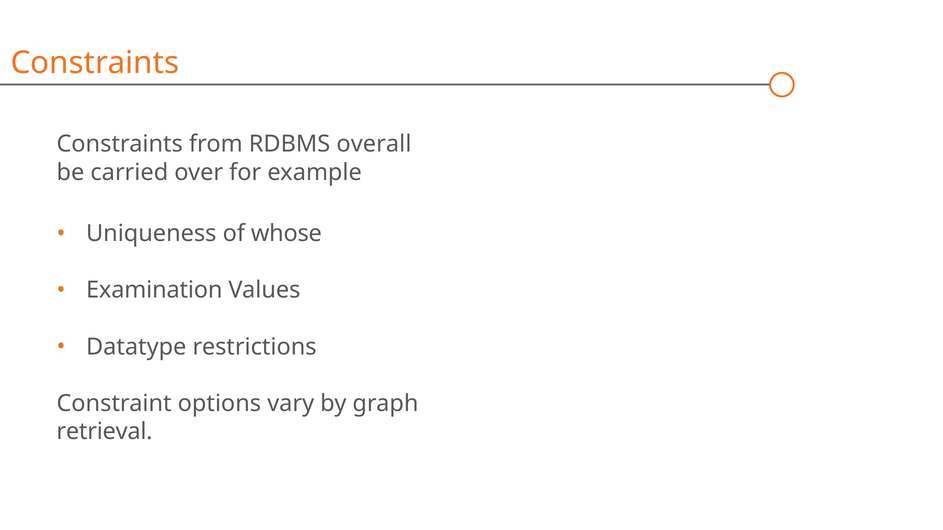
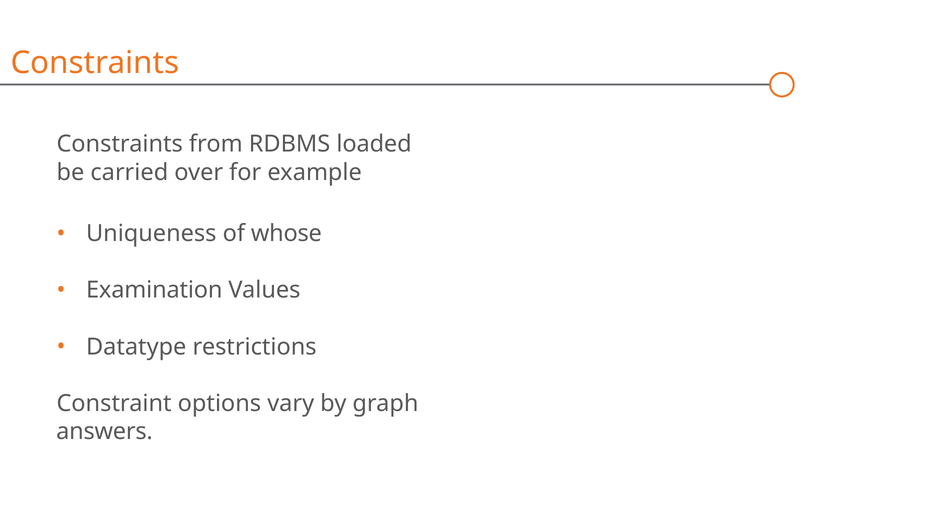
overall: overall -> loaded (374, 144)
retrieval: retrieval -> answers (104, 432)
